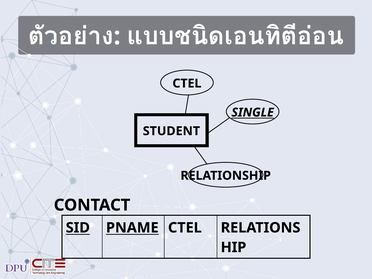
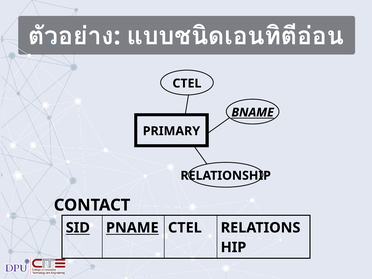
SINGLE: SINGLE -> BNAME (253, 112)
STUDENT: STUDENT -> PRIMARY (171, 131)
